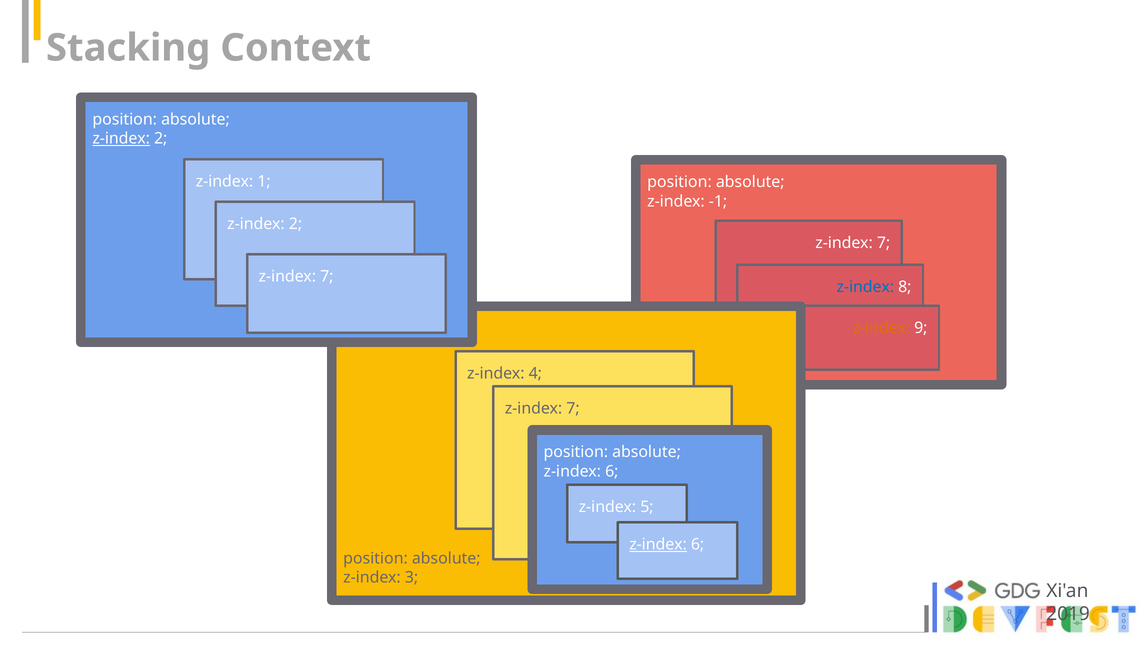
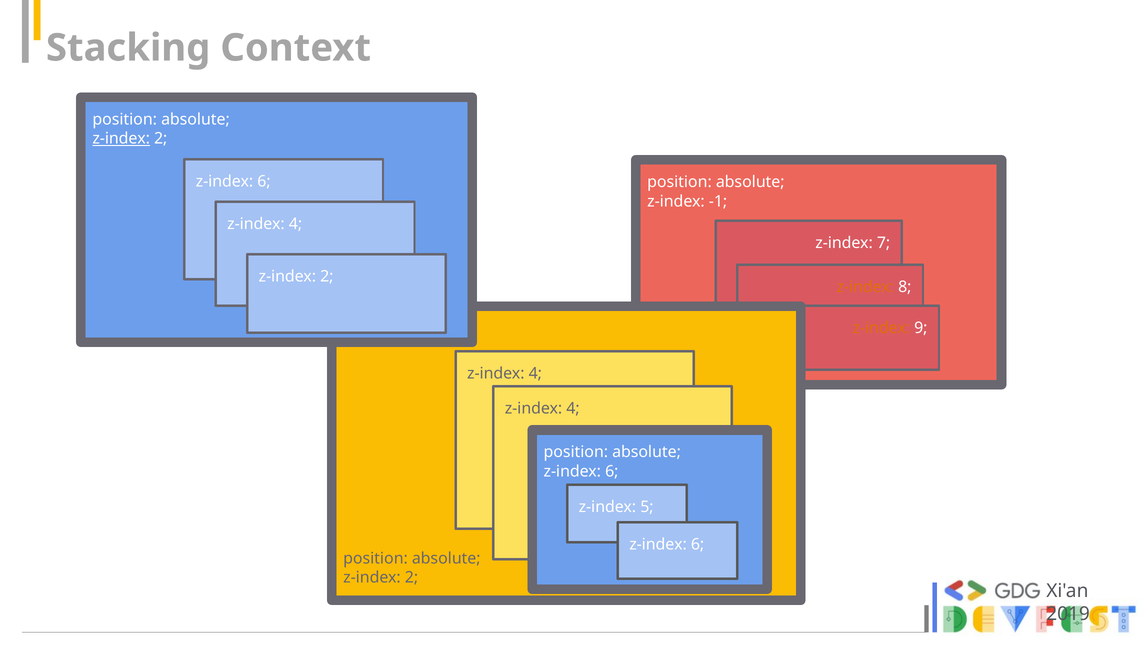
1: 1 -> 6 (264, 181)
2: 2 -> 4 (295, 224)
7: 7 -> 2 (327, 276)
z-index colour: blue -> orange (865, 287)
7: 7 -> 4 (573, 408)
z-index underline: present -> none (658, 544)
3: 3 -> 2 (412, 577)
